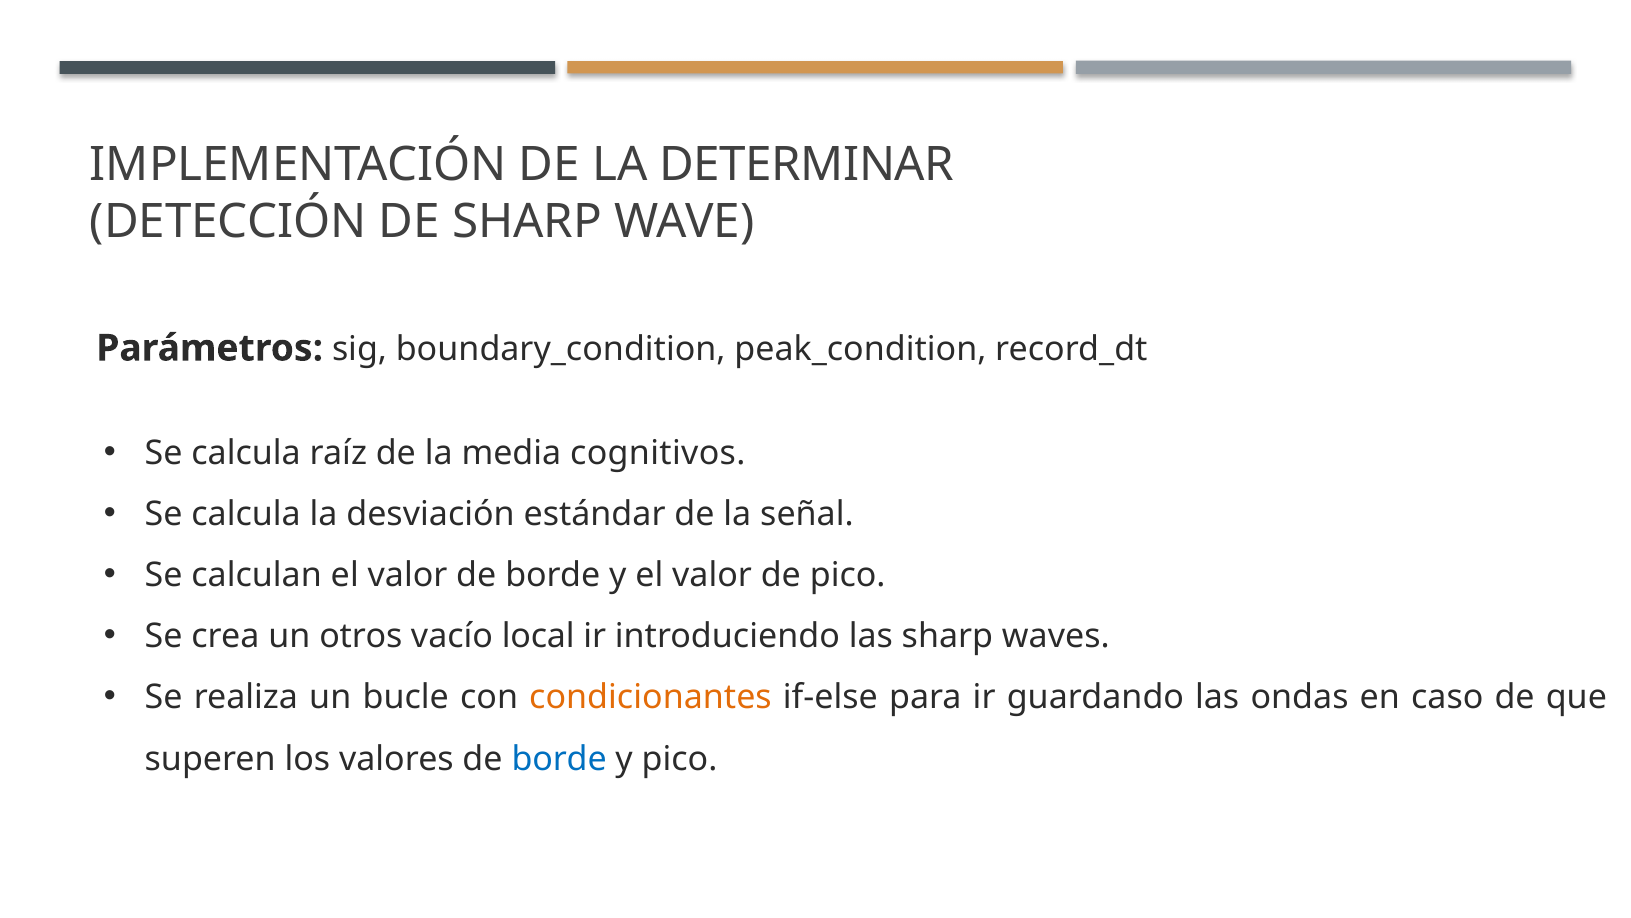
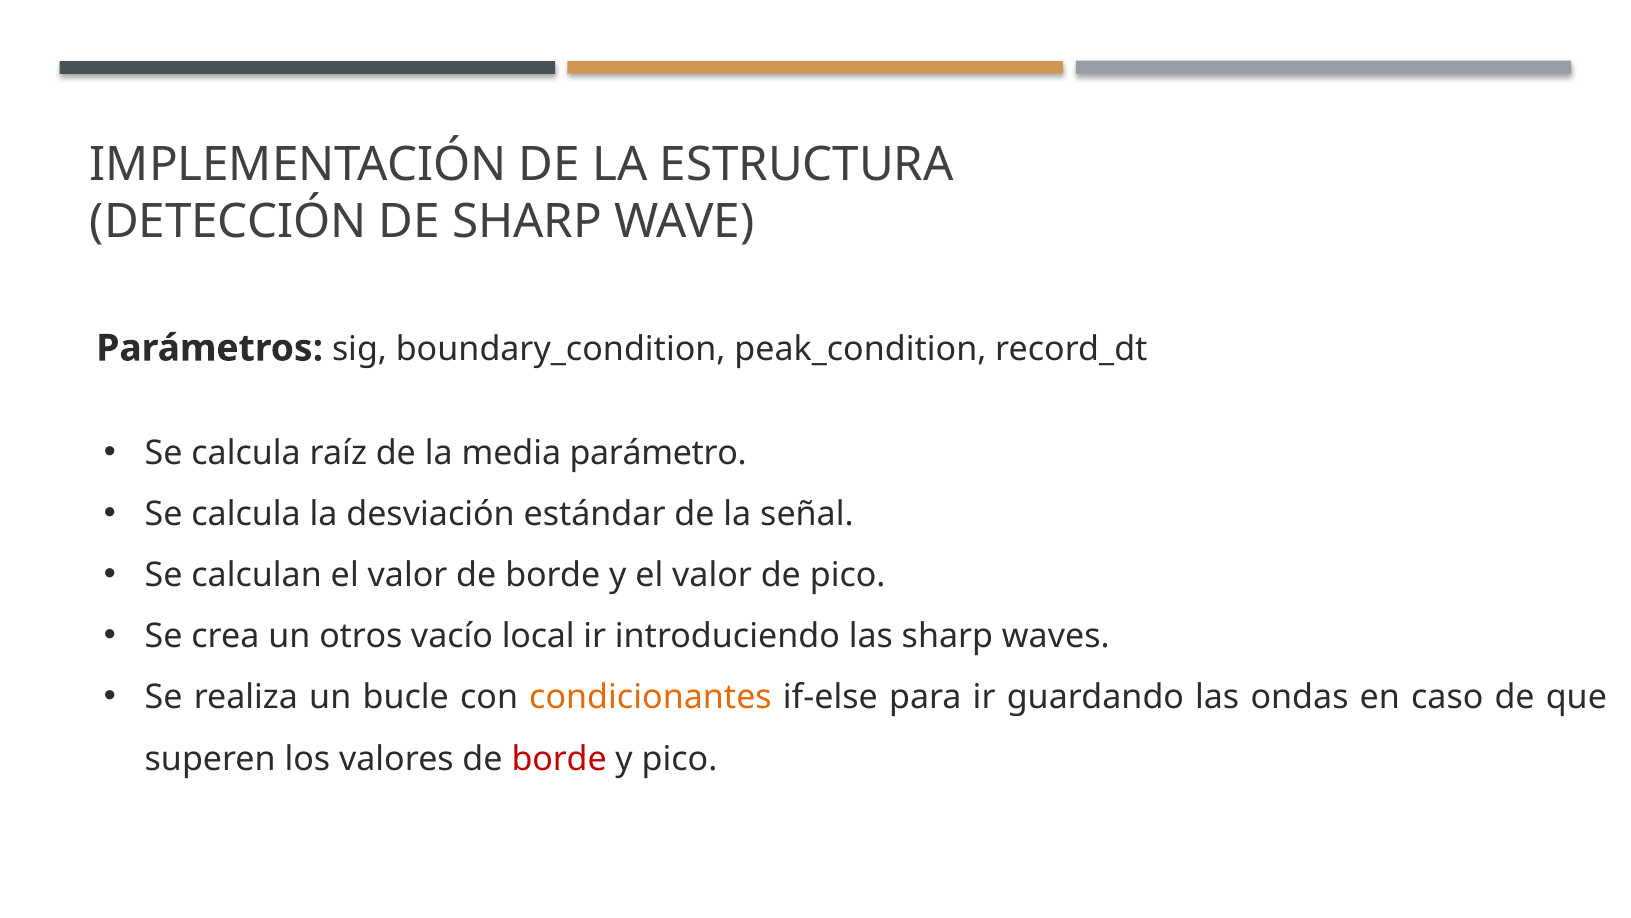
DETERMINAR: DETERMINAR -> ESTRUCTURA (807, 165)
cognitivos: cognitivos -> parámetro (658, 453)
borde colour: blue -> red (559, 758)
